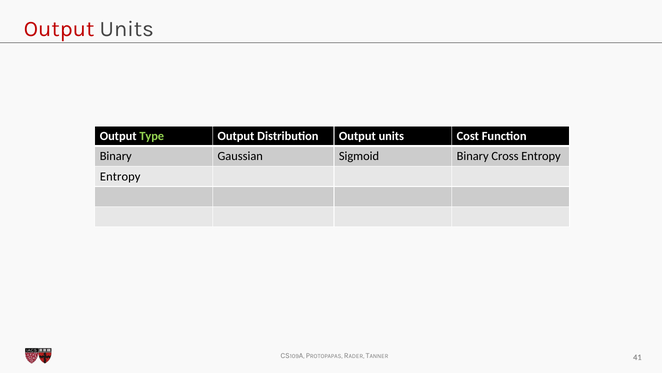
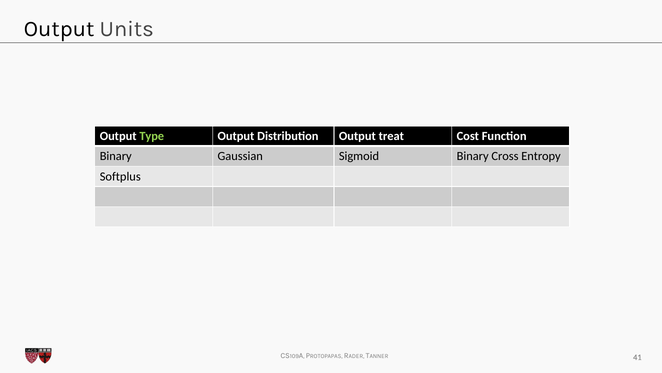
Output colour: red -> black (59, 29)
Distribution Output units: units -> treat (391, 136)
Entropy: Entropy -> Softplus (120, 176)
